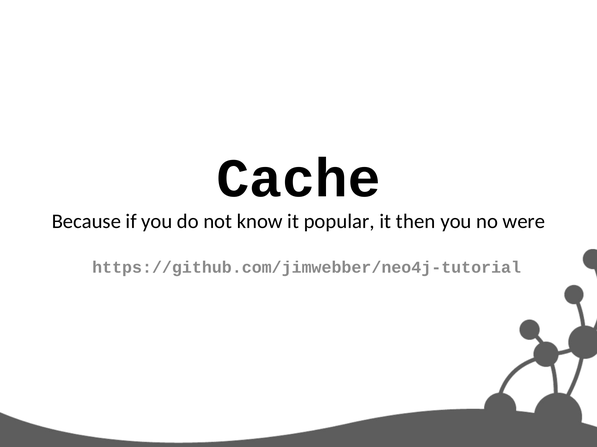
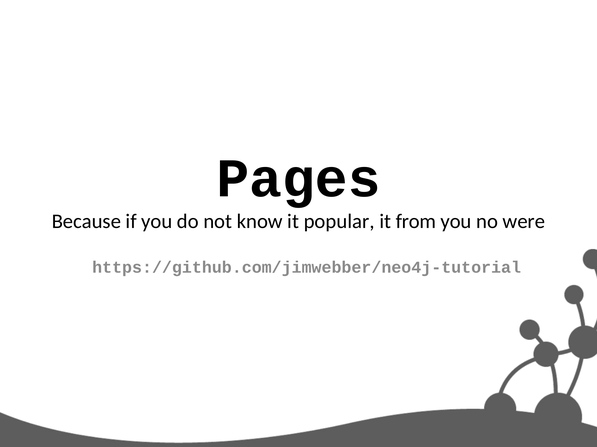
Cache: Cache -> Pages (298, 179)
then: then -> from (416, 222)
